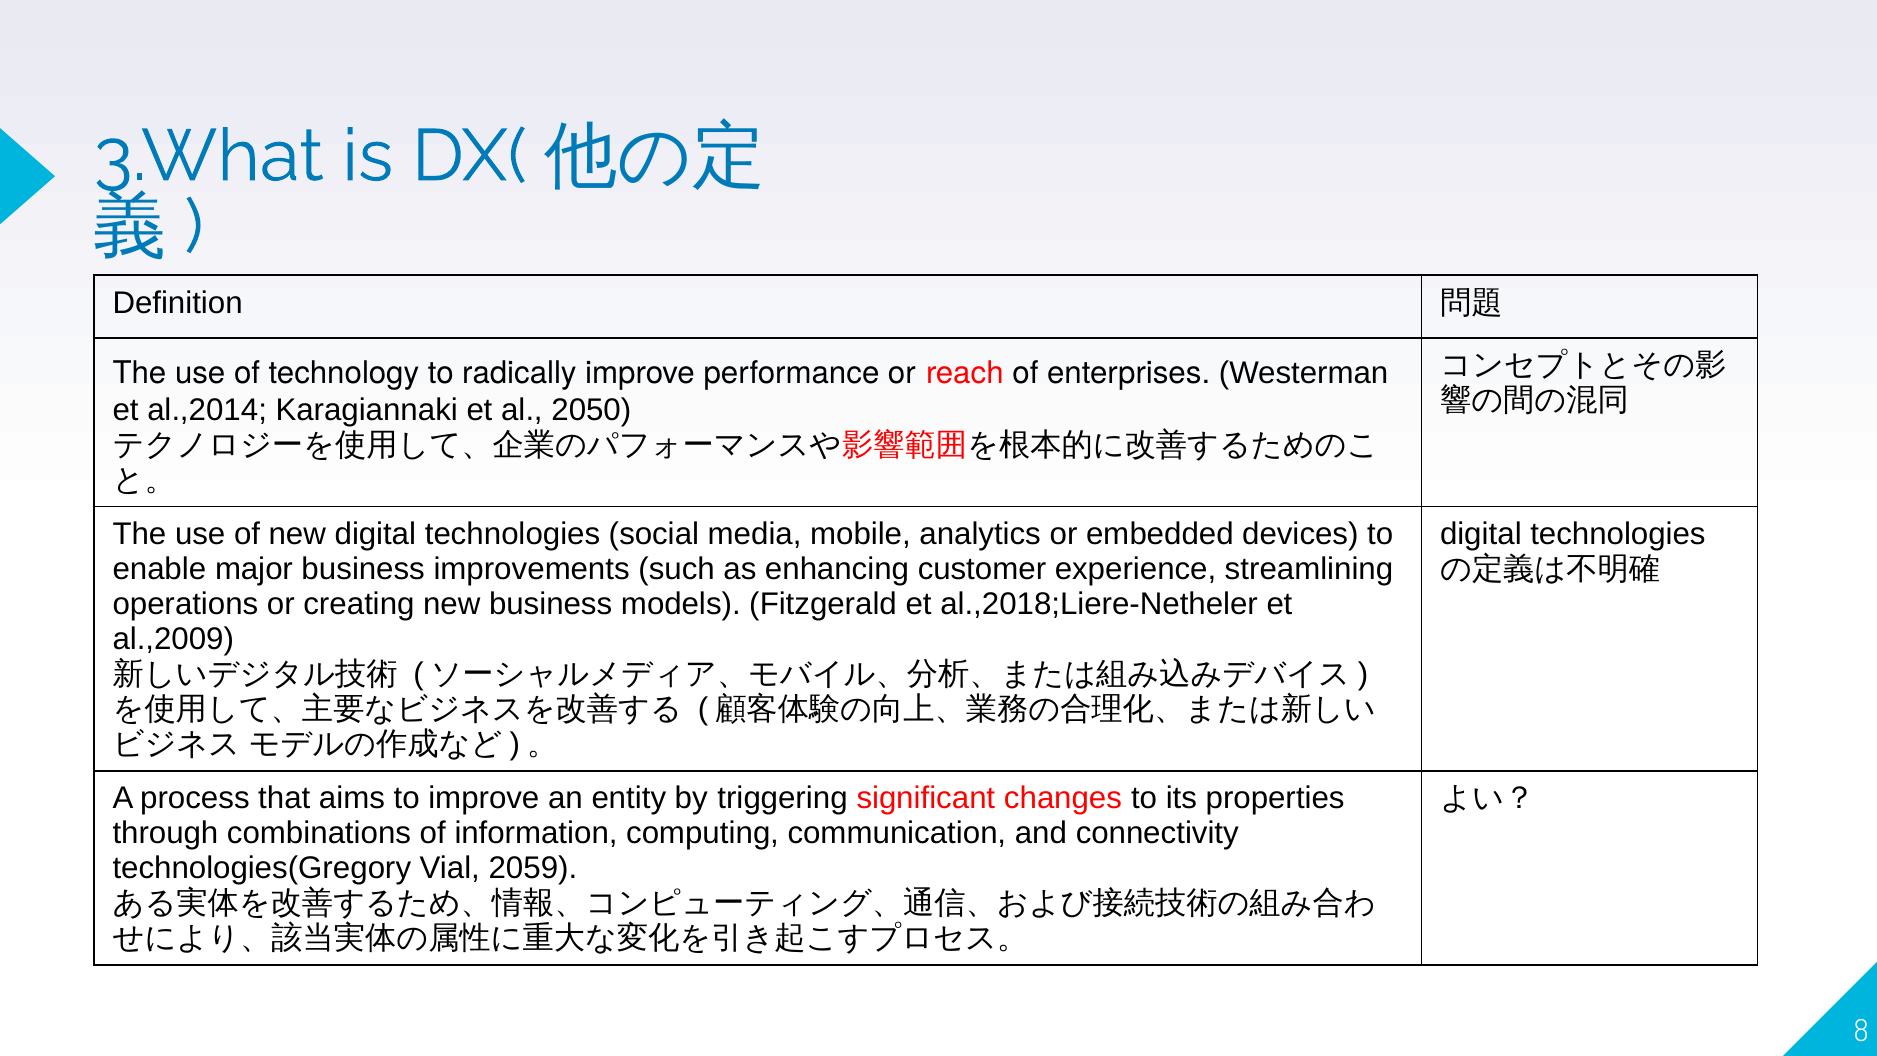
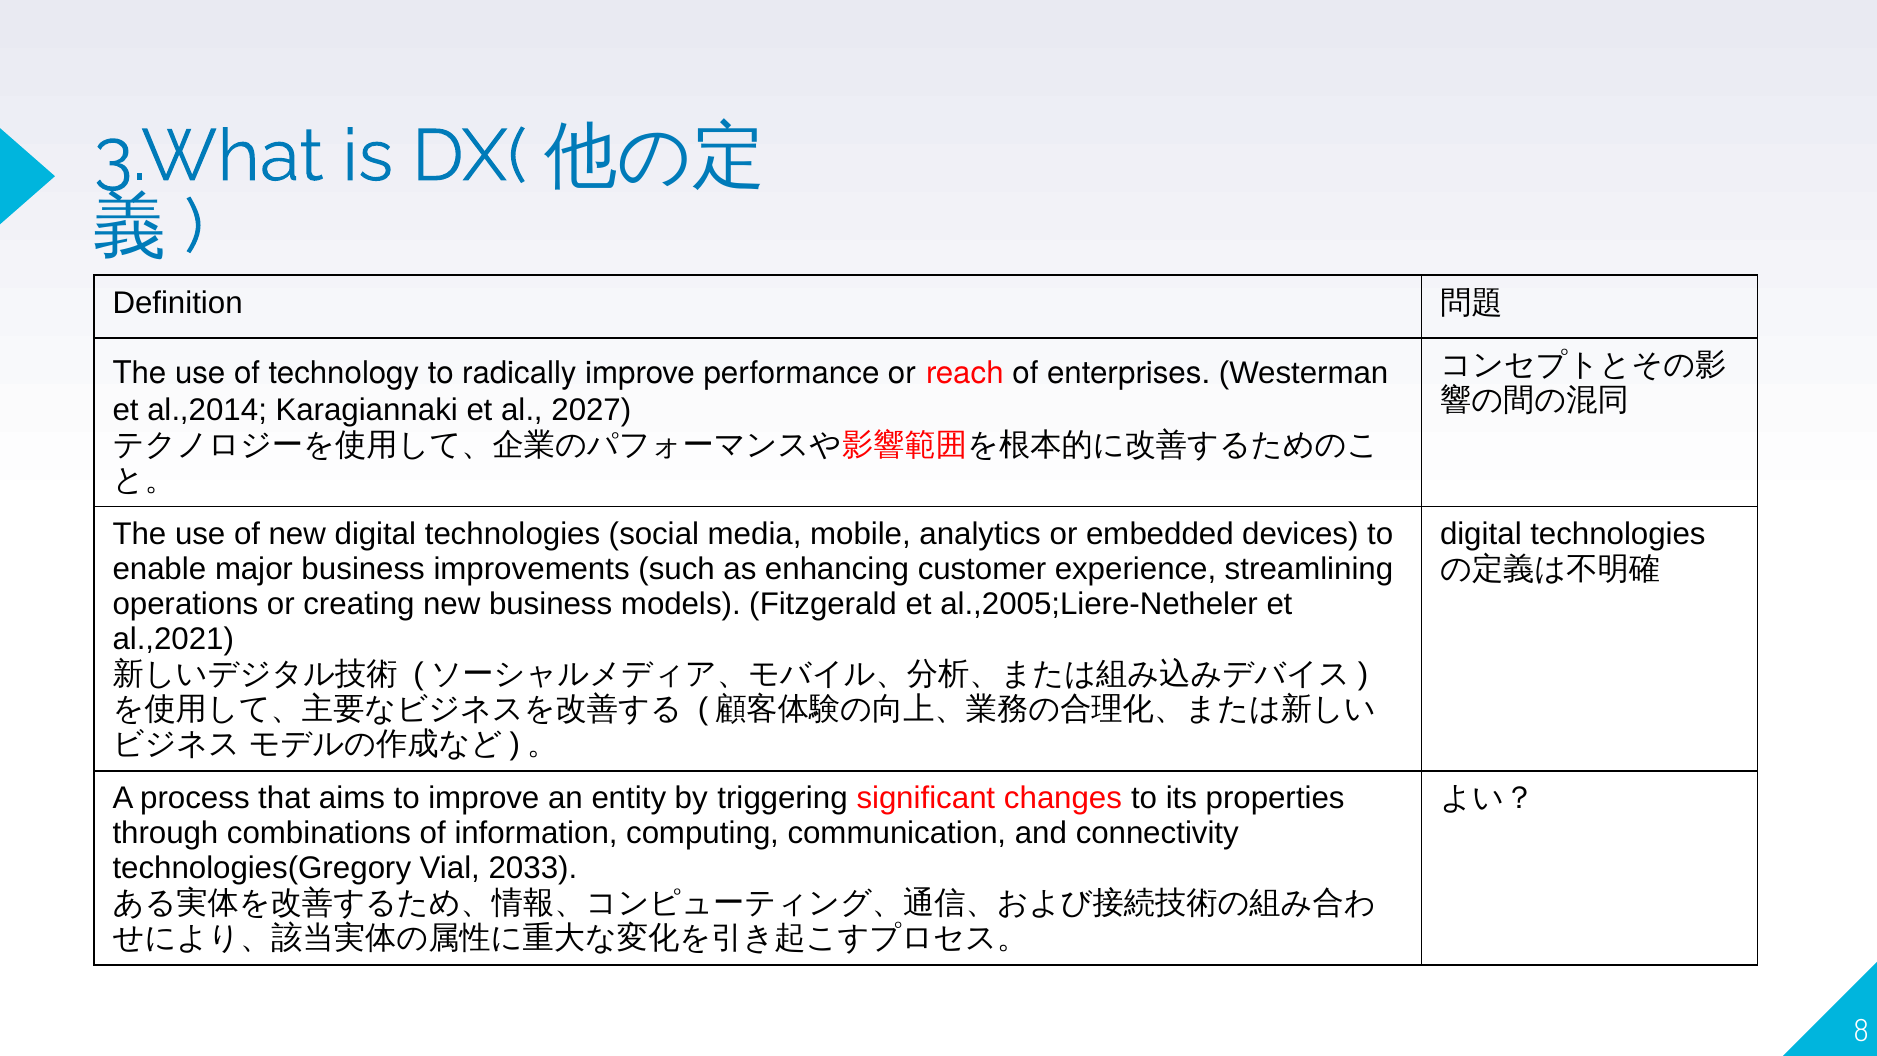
2050: 2050 -> 2027 (591, 410)
al.,2018;Liere-Netheler: al.,2018;Liere-Netheler -> al.,2005;Liere-Netheler (1099, 604)
al.,2009: al.,2009 -> al.,2021 (173, 639)
2059: 2059 -> 2033 (533, 868)
